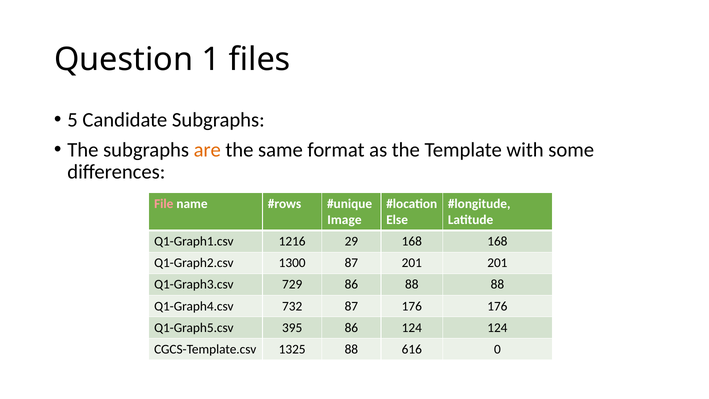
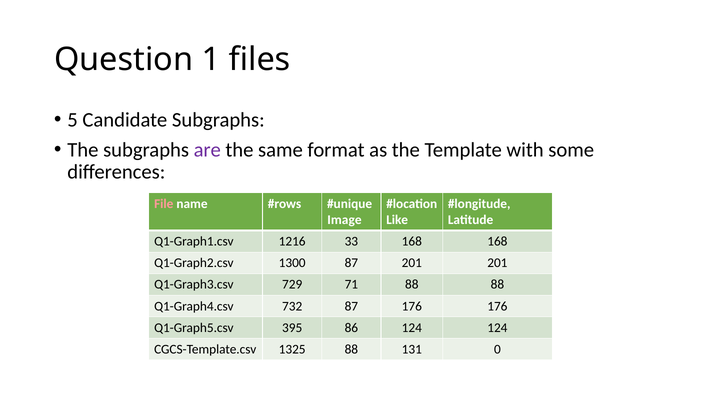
are colour: orange -> purple (207, 150)
Else: Else -> Like (397, 220)
29: 29 -> 33 (351, 241)
729 86: 86 -> 71 (351, 284)
616: 616 -> 131 (412, 349)
